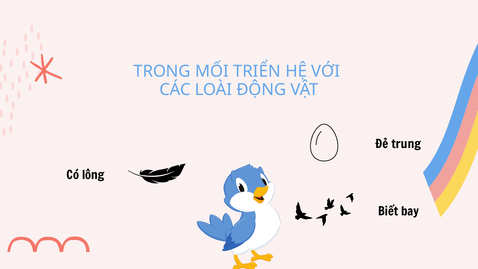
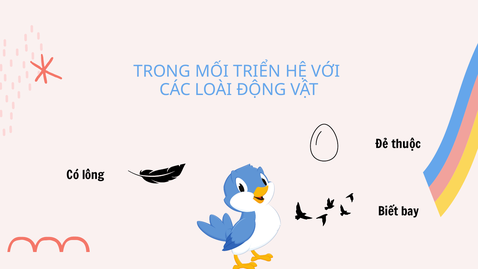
trung: trung -> thuộc (406, 144)
